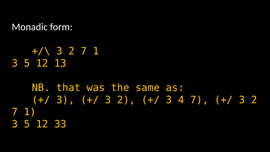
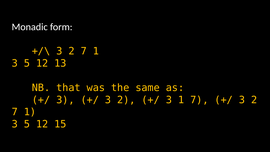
3 4: 4 -> 1 (181, 100)
33: 33 -> 15 (60, 124)
